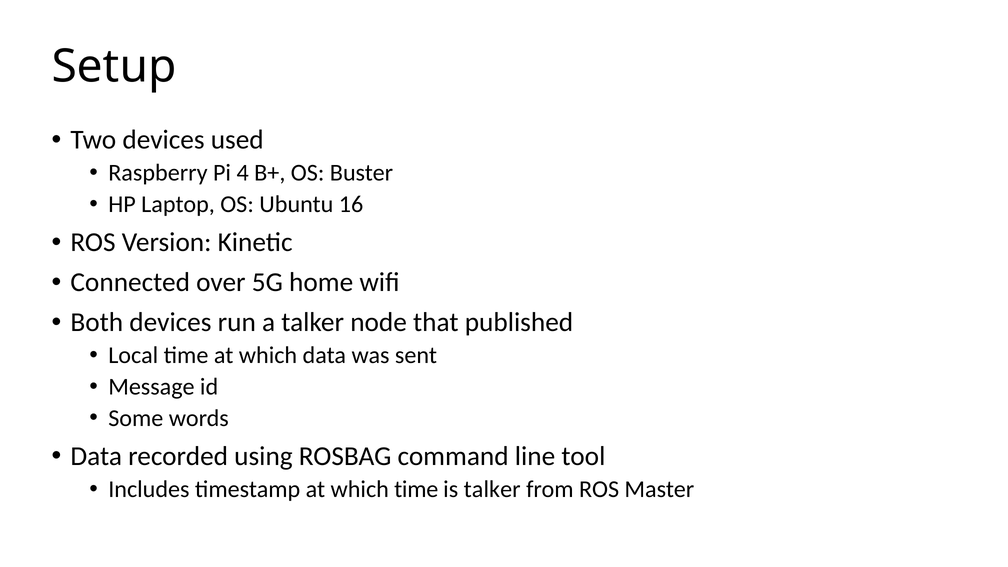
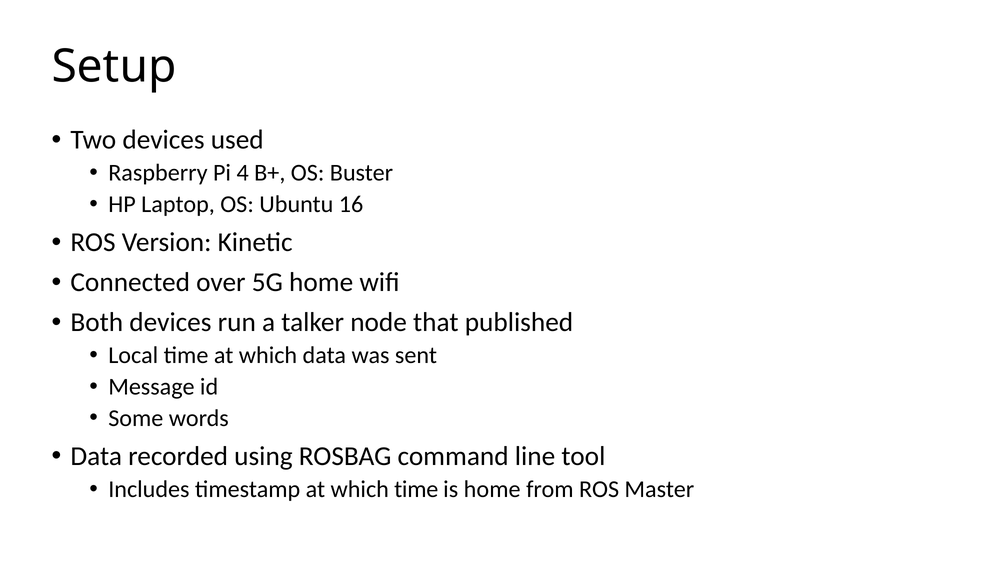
is talker: talker -> home (492, 489)
